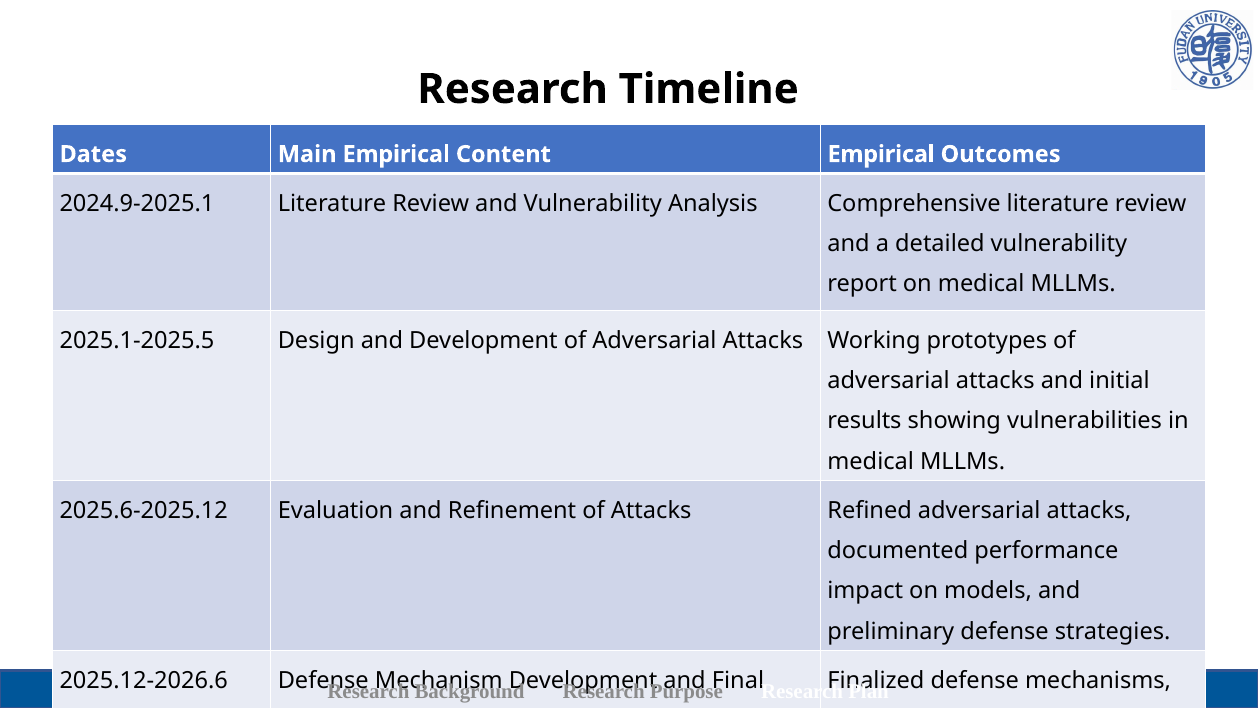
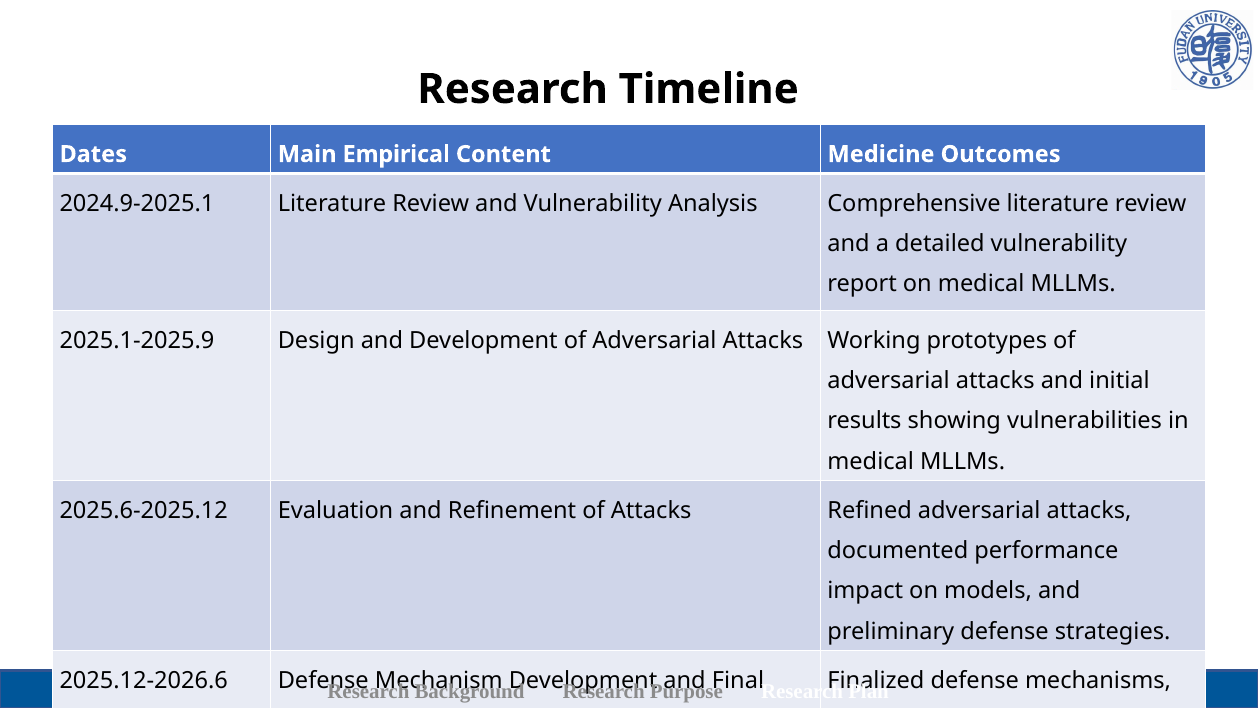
Content Empirical: Empirical -> Medicine (881, 154)
2025.1-2025.5: 2025.1-2025.5 -> 2025.1-2025.9 (137, 341)
